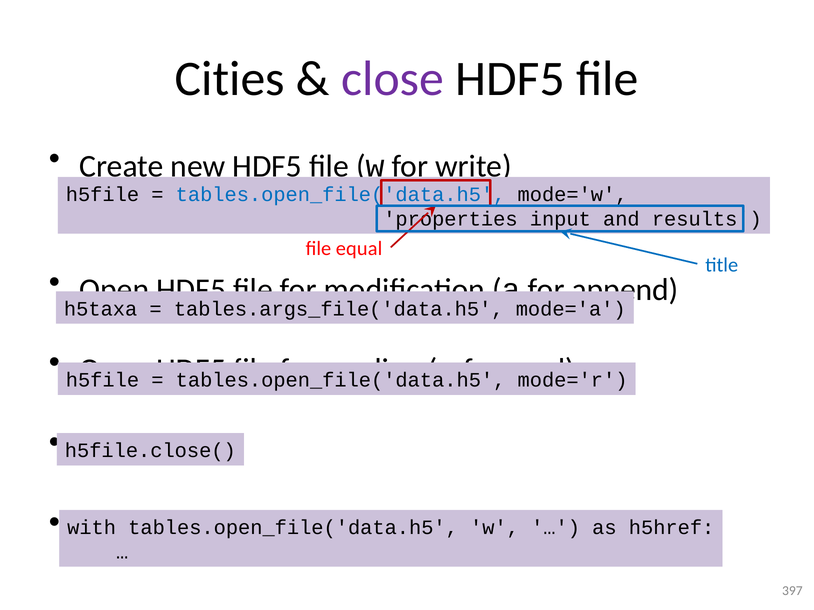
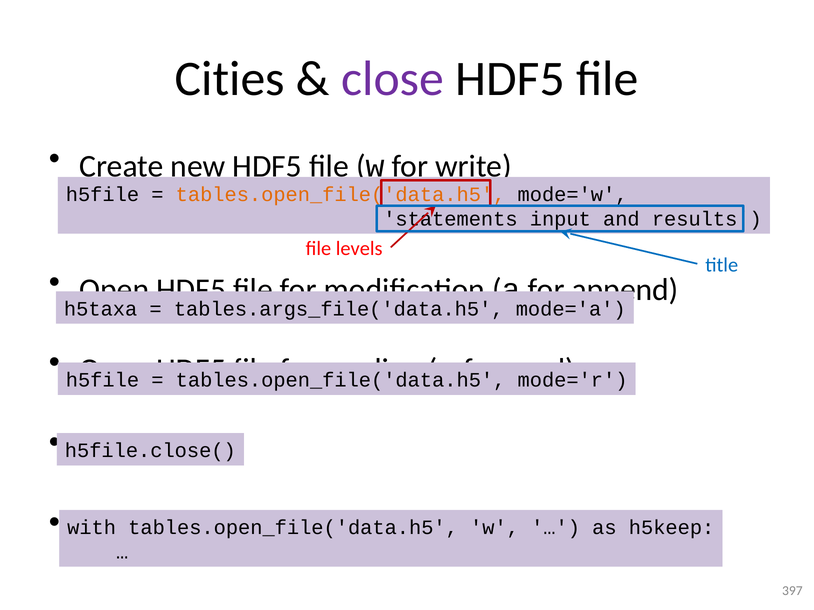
tables.open_file('data.h5 colour: blue -> orange (341, 195)
properties: properties -> statements (450, 219)
equal: equal -> levels (359, 249)
h5href: h5href -> h5keep (672, 528)
